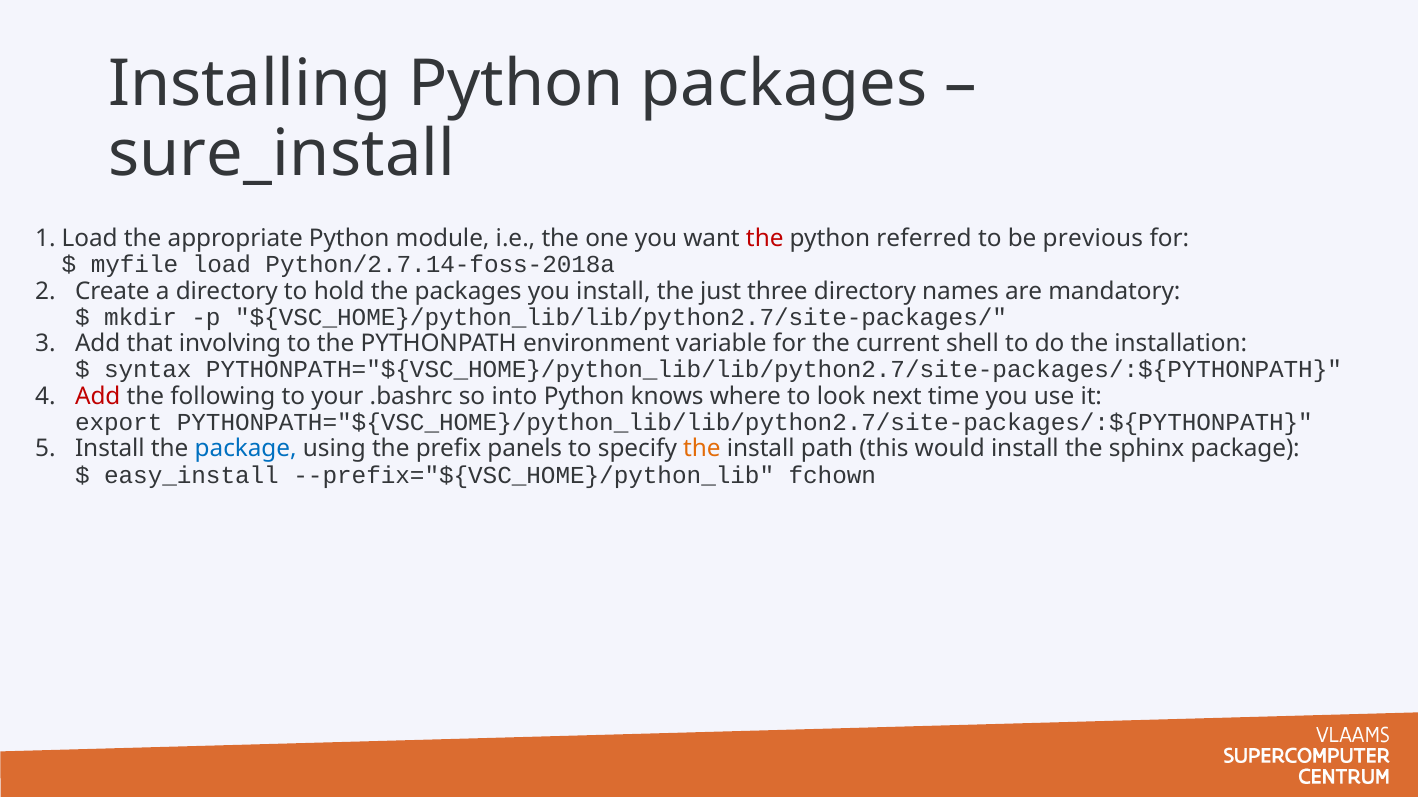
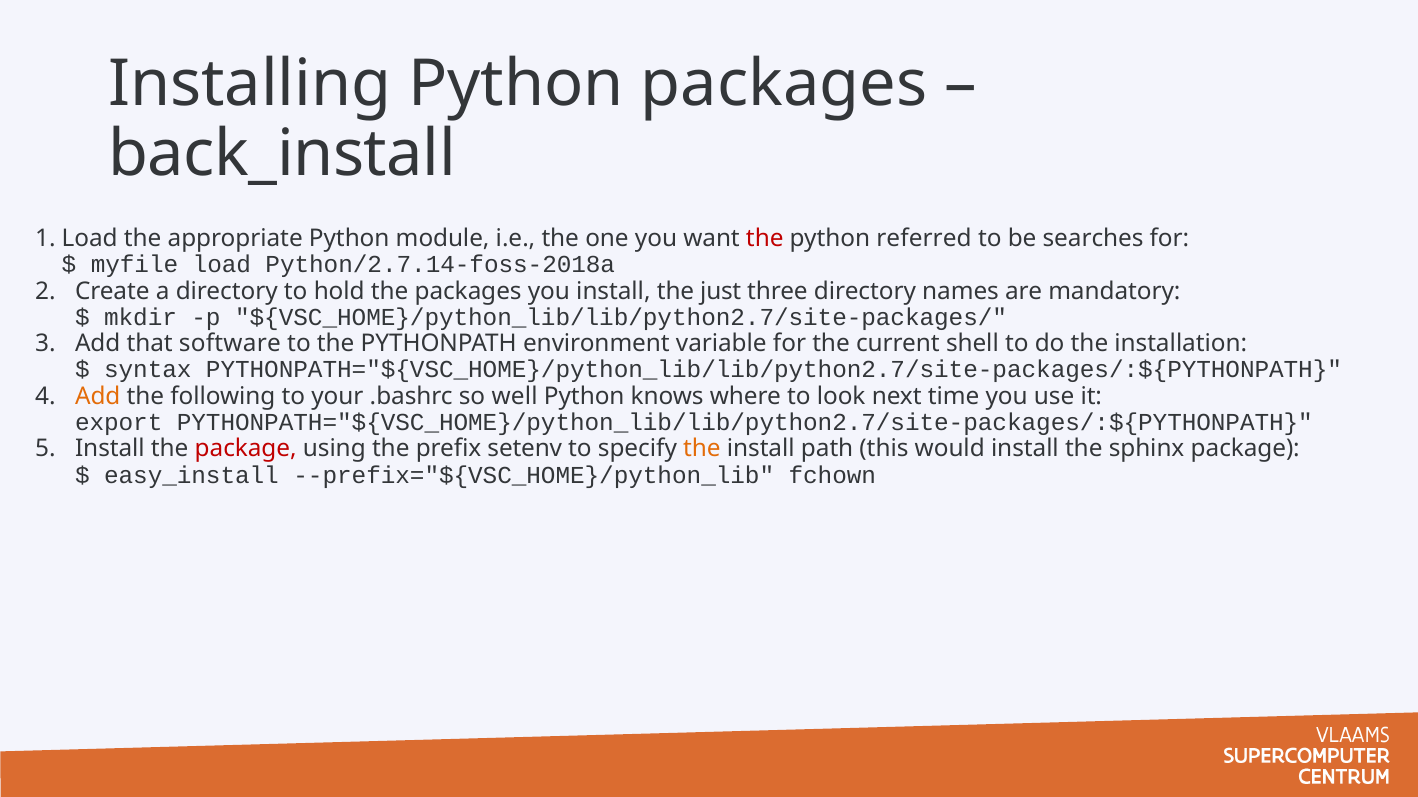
sure_install: sure_install -> back_install (282, 154)
previous: previous -> searches (1093, 239)
involving: involving -> software (230, 344)
Add colour: red -> orange (98, 396)
into: into -> well (515, 396)
package colour: blue -> red (246, 449)
panels: panels -> setenv (525, 449)
